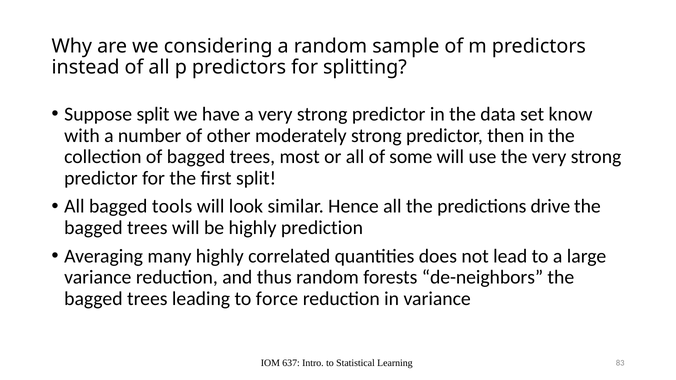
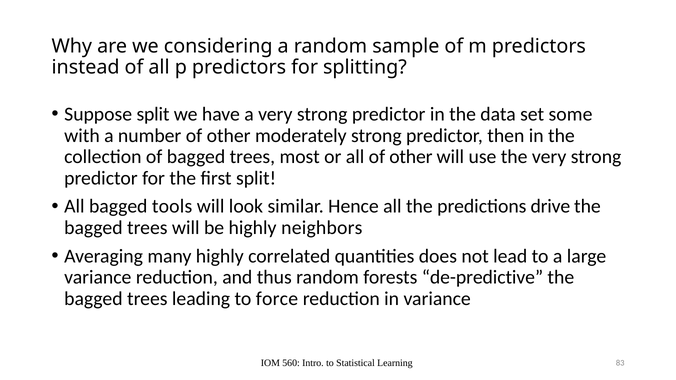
know: know -> some (570, 114)
all of some: some -> other (411, 157)
prediction: prediction -> neighbors (322, 228)
de-neighbors: de-neighbors -> de-predictive (482, 277)
637: 637 -> 560 (291, 363)
